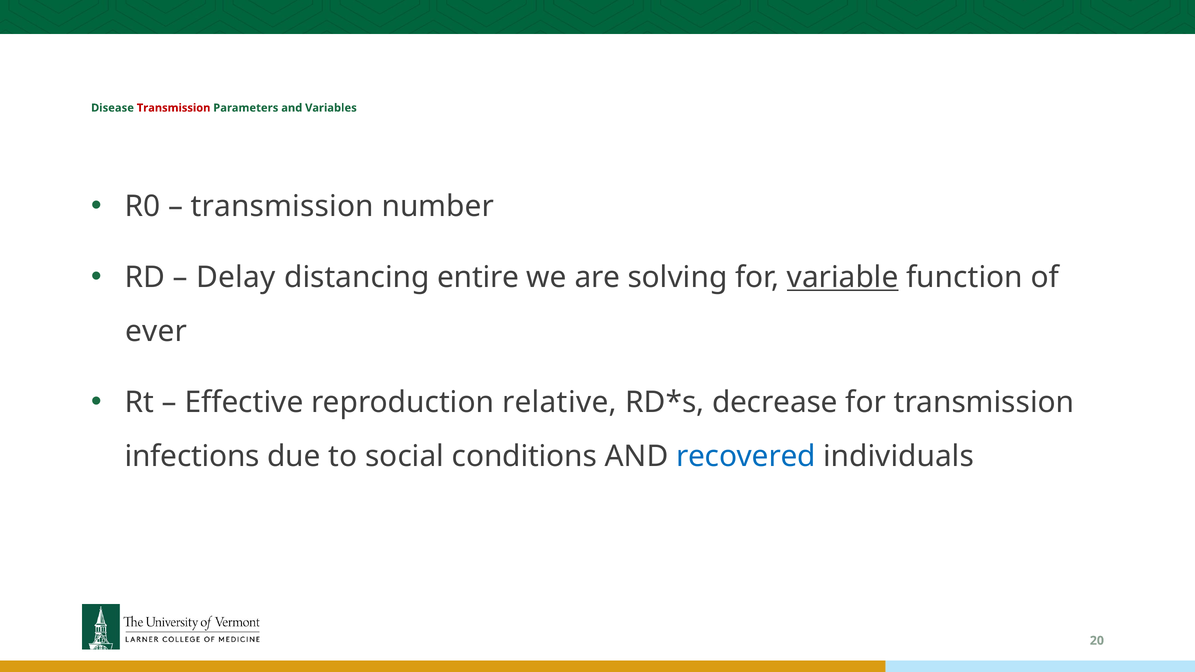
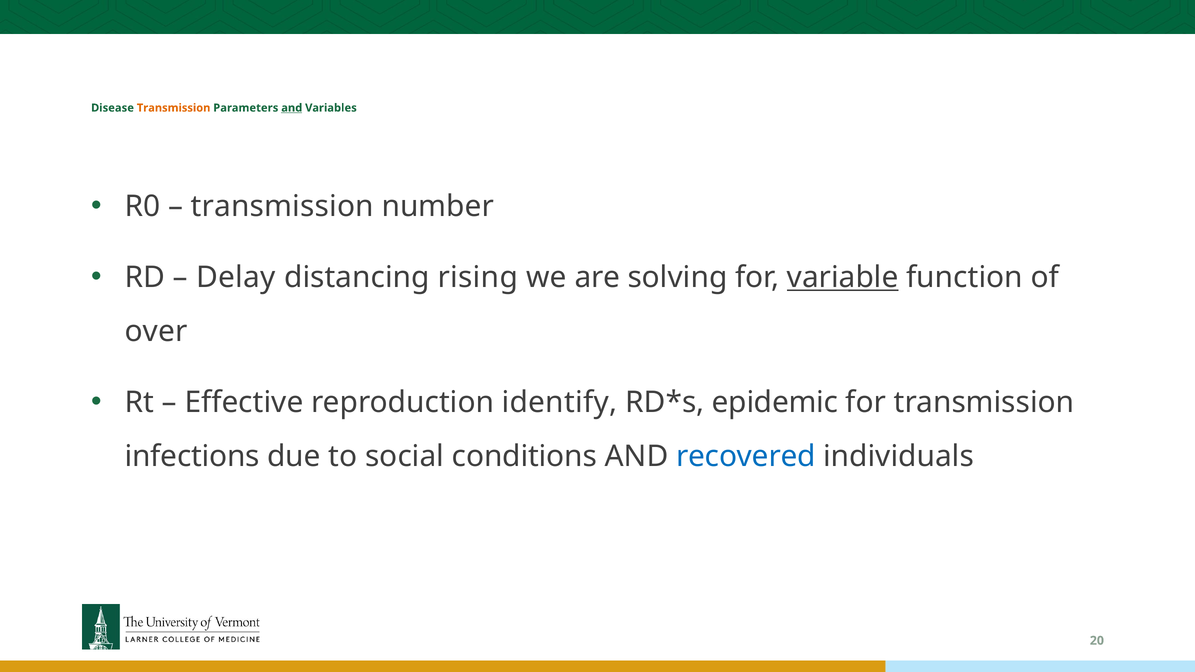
Transmission colour: red -> orange (174, 108)
and underline: none -> present (292, 108)
entire: entire -> rising (478, 278)
ever: ever -> over (156, 331)
relative: relative -> identify (559, 403)
decrease: decrease -> epidemic (775, 403)
